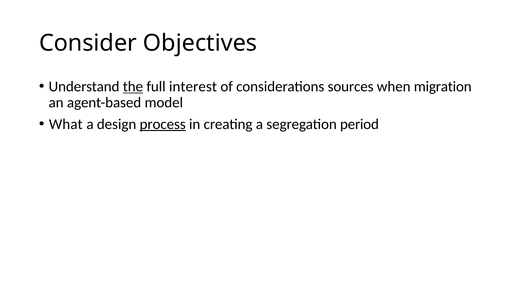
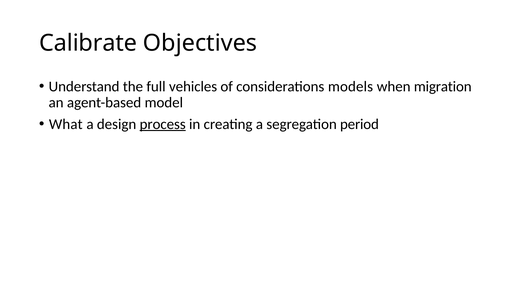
Consider: Consider -> Calibrate (88, 43)
the underline: present -> none (133, 87)
interest: interest -> vehicles (193, 87)
sources: sources -> models (350, 87)
